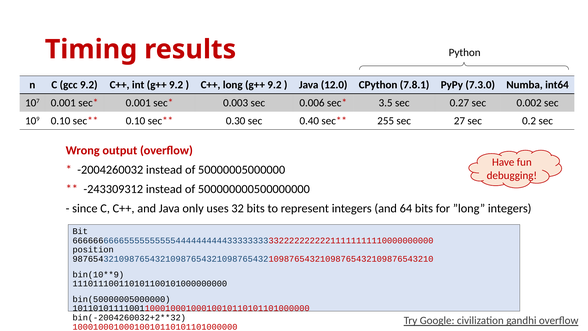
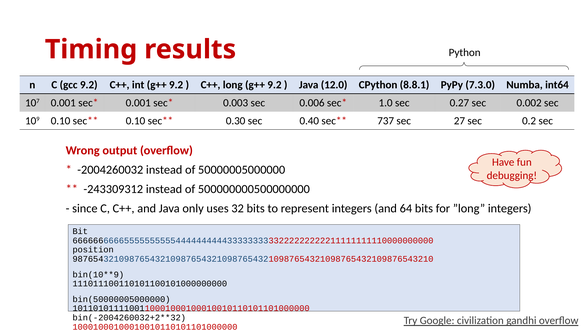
7.8.1: 7.8.1 -> 8.8.1 (415, 85)
3.5: 3.5 -> 1.0 (386, 103)
255: 255 -> 737 (386, 121)
